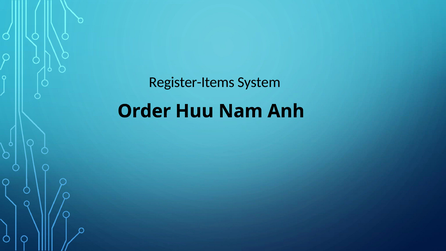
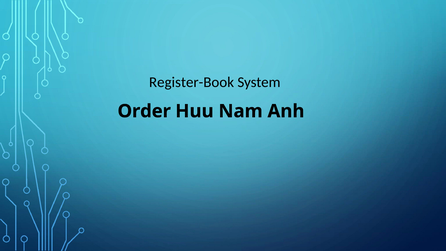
Register-Items: Register-Items -> Register-Book (192, 82)
